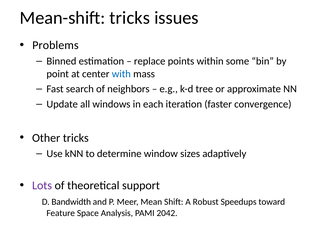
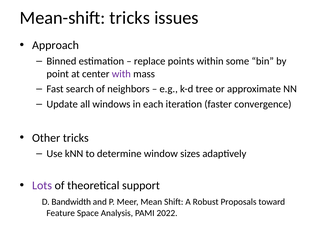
Problems: Problems -> Approach (55, 45)
with colour: blue -> purple (121, 74)
Speedups: Speedups -> Proposals (239, 202)
2042: 2042 -> 2022 (167, 213)
